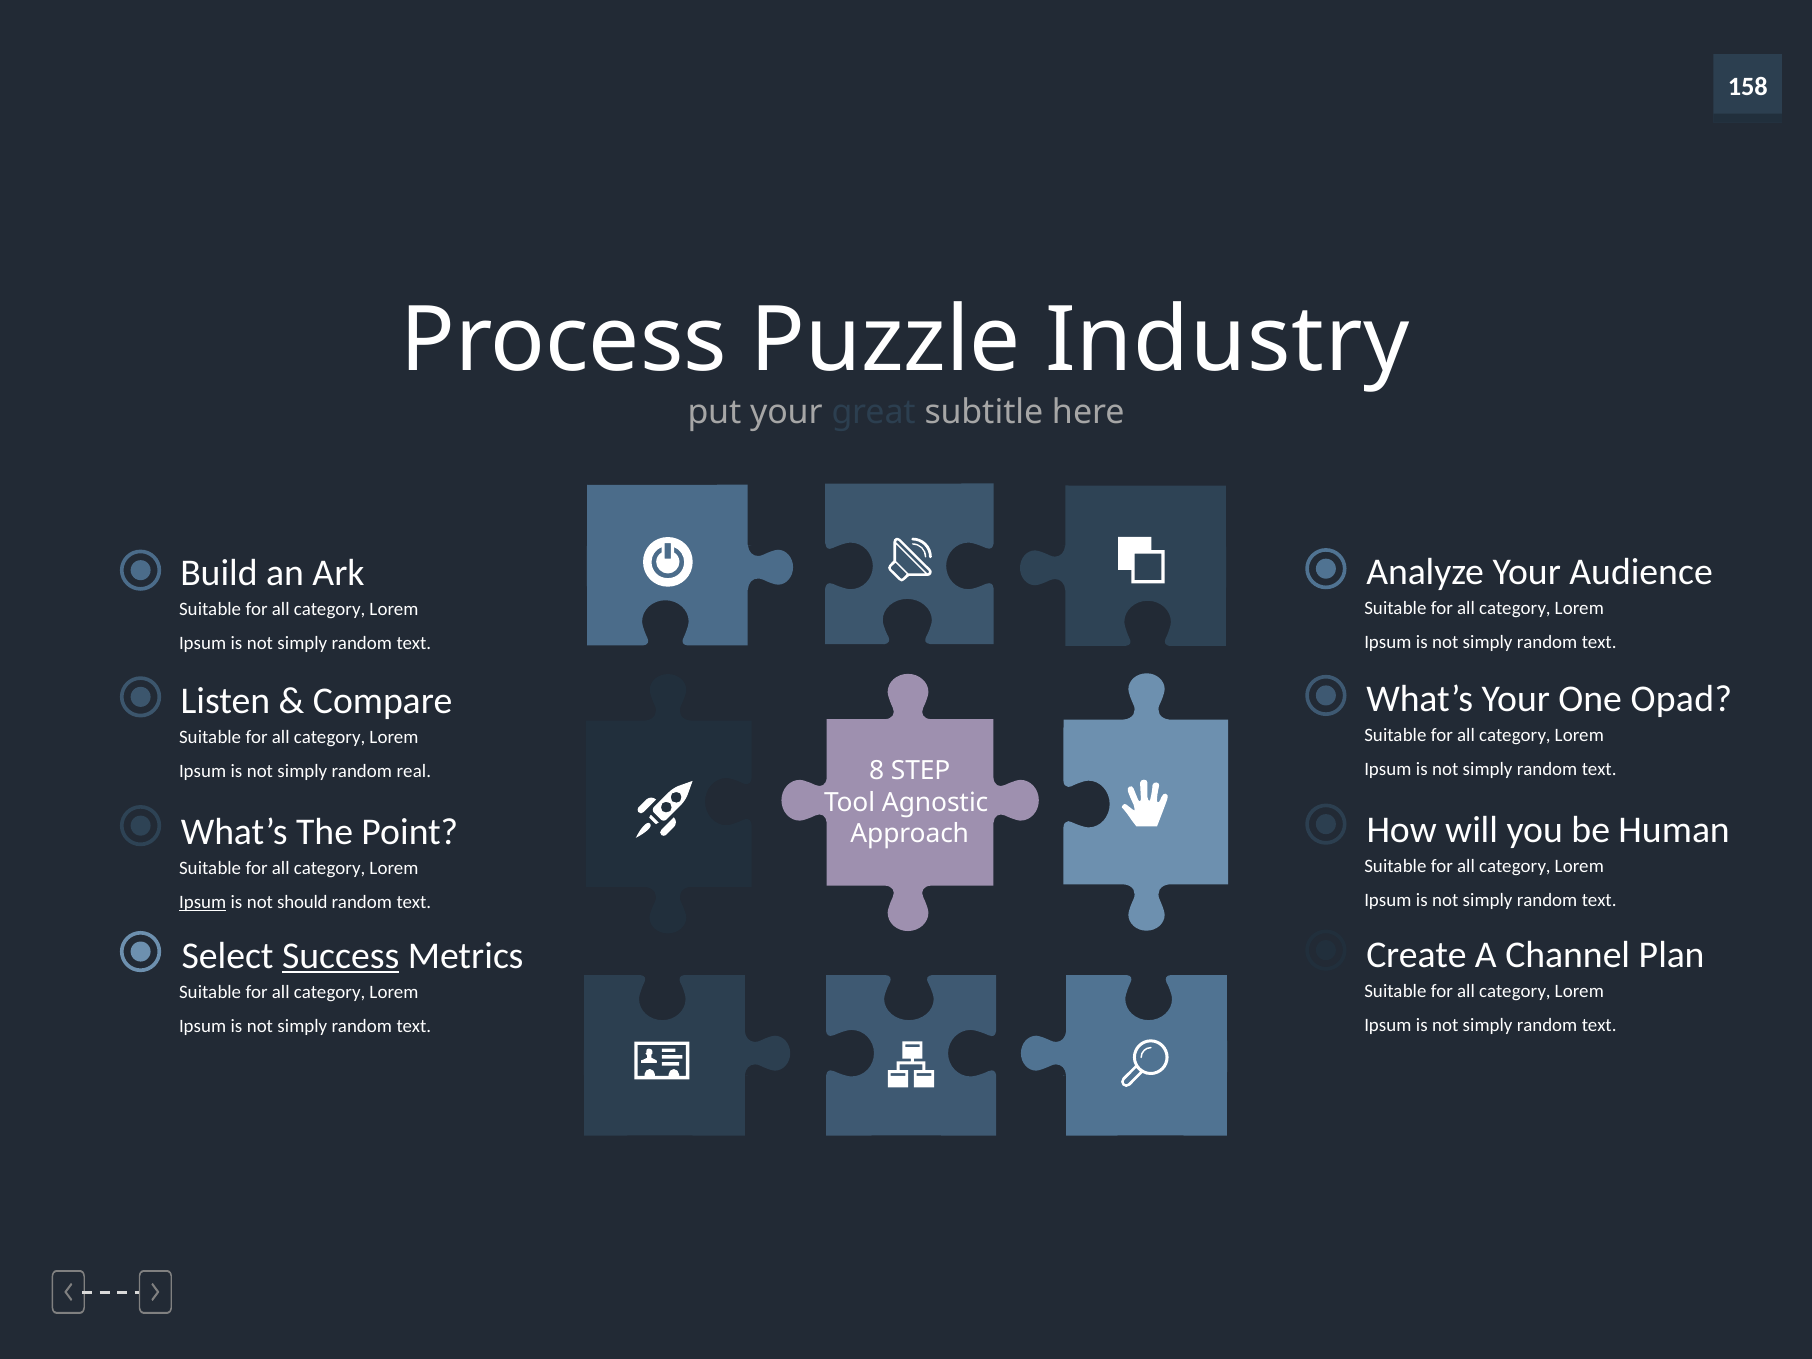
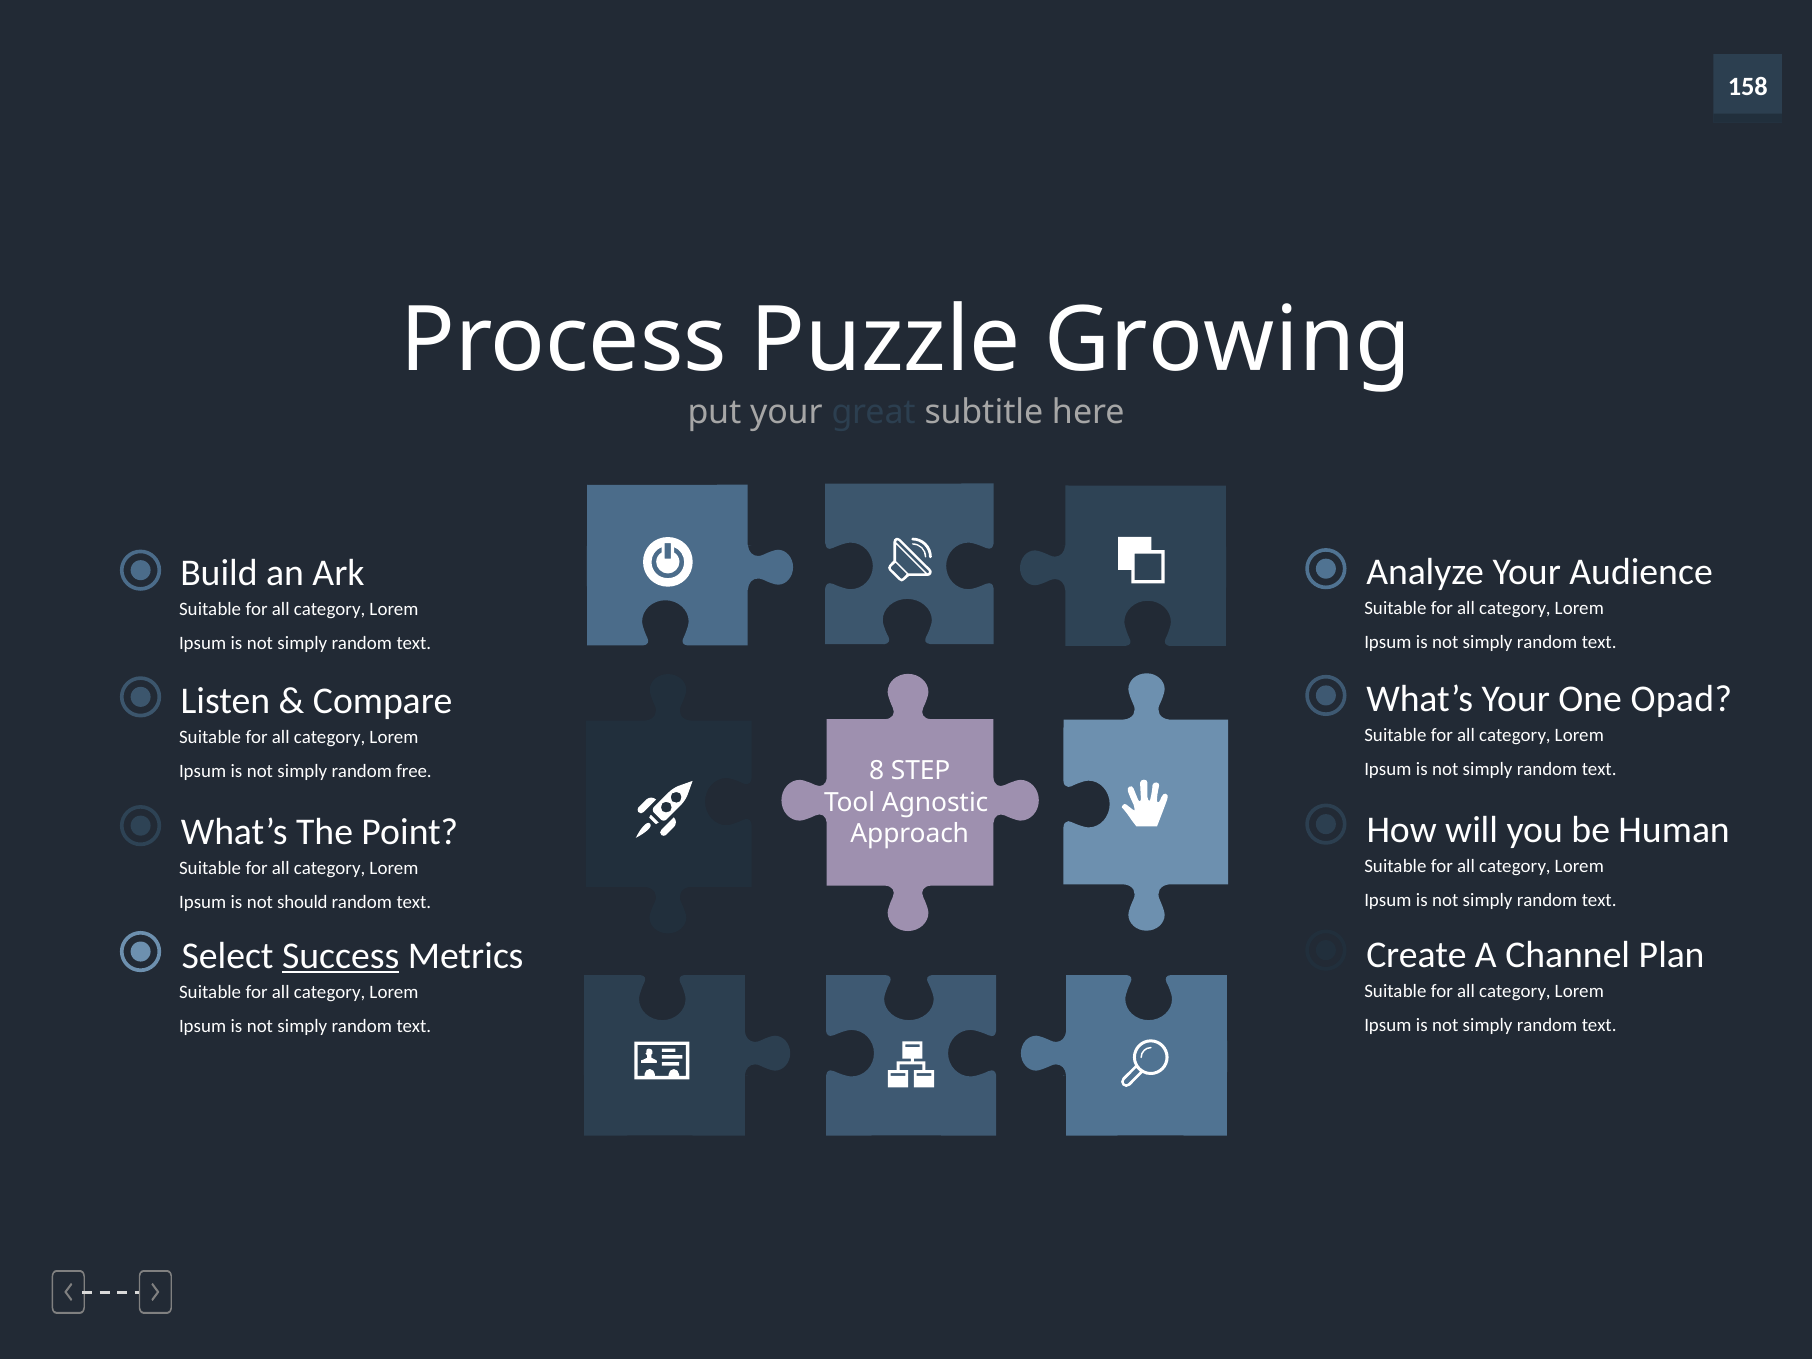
Industry: Industry -> Growing (1228, 341)
real: real -> free (414, 771)
Ipsum underline: present -> none (203, 902)
